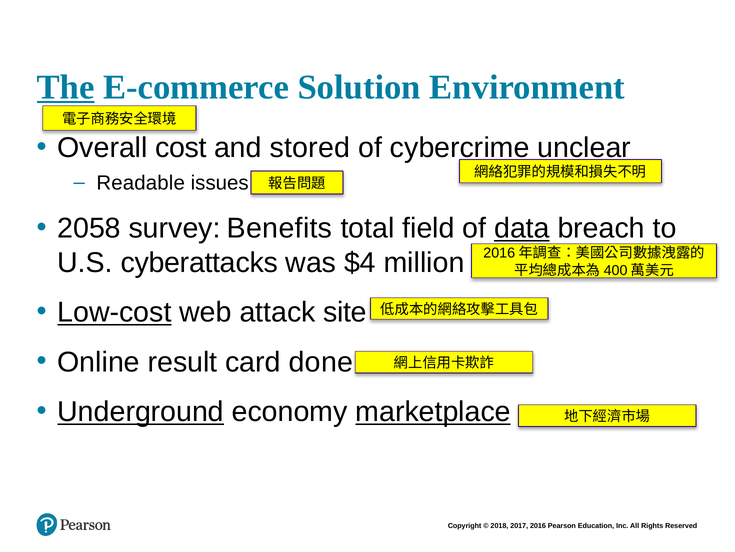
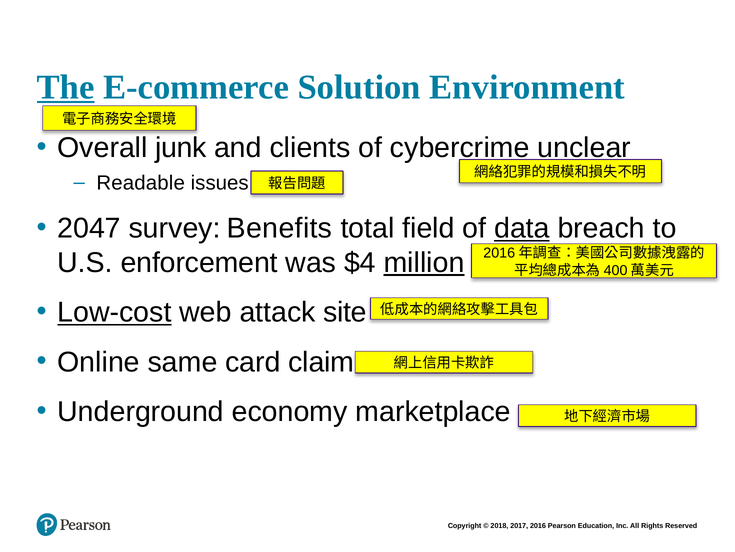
cost: cost -> junk (181, 148)
stored: stored -> clients (310, 148)
2058: 2058 -> 2047 (89, 228)
cyberattacks: cyberattacks -> enforcement (199, 262)
million underline: none -> present (424, 262)
result: result -> same (183, 362)
done: done -> claim (321, 362)
Underground underline: present -> none (141, 411)
marketplace underline: present -> none (433, 411)
